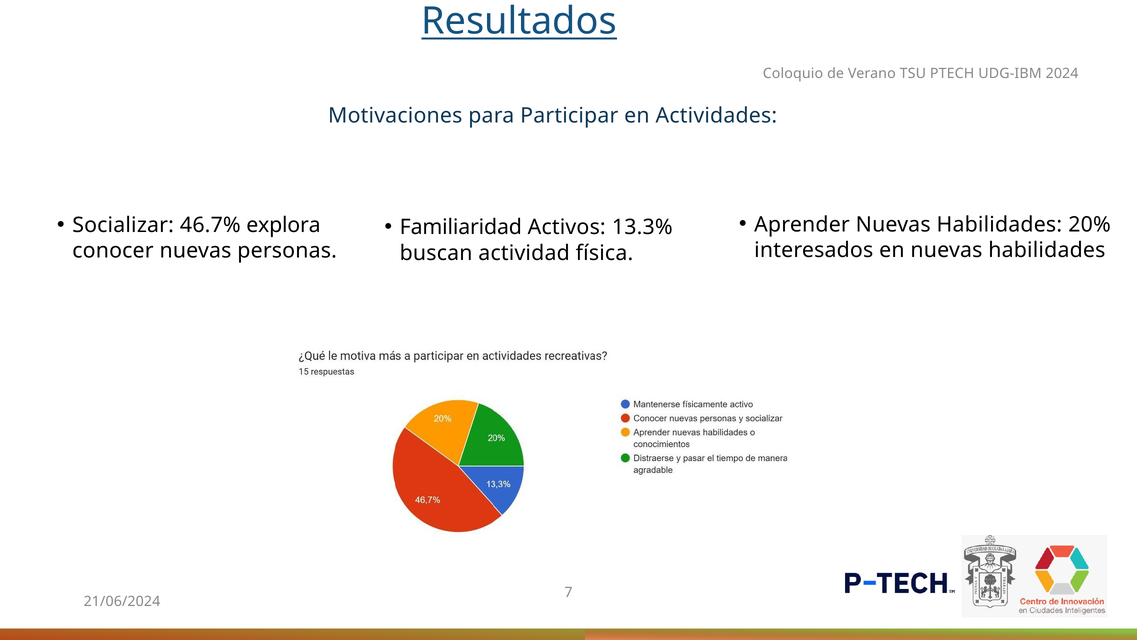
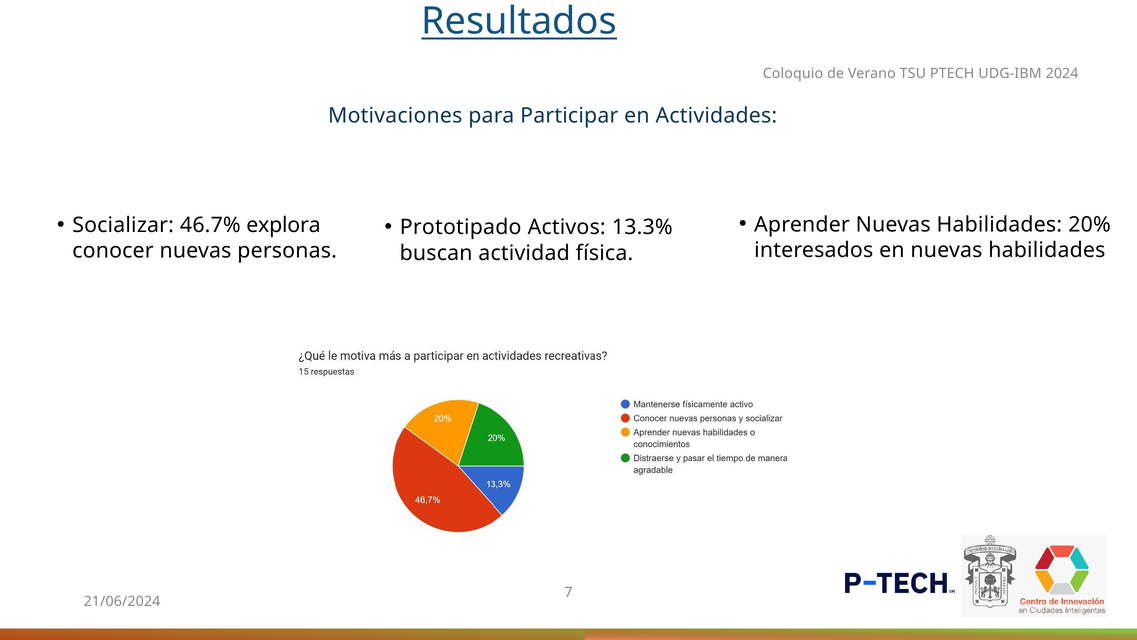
Familiaridad: Familiaridad -> Prototipado (461, 227)
